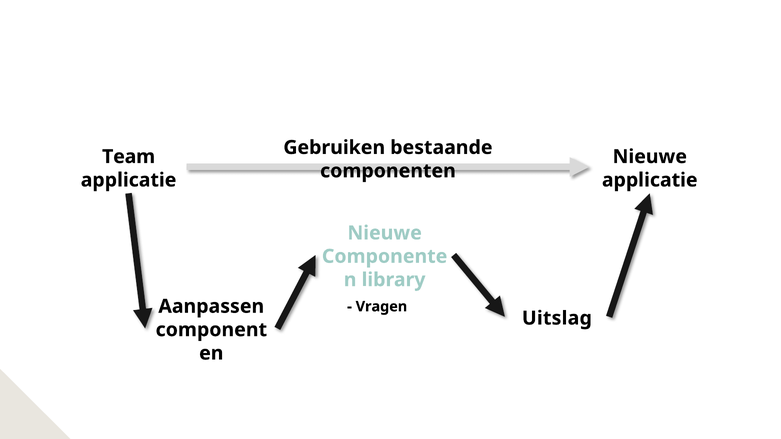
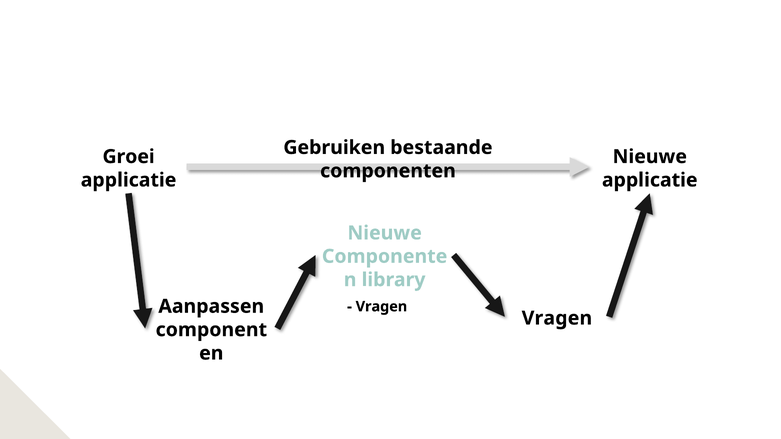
Team: Team -> Groei (129, 157)
Uitslag: Uitslag -> Vragen (557, 318)
